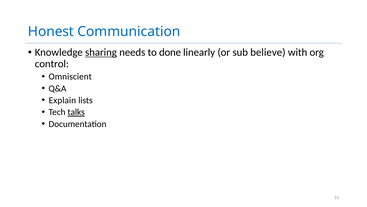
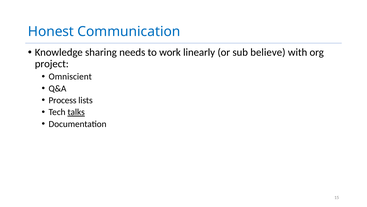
sharing underline: present -> none (101, 52)
done: done -> work (170, 52)
control: control -> project (52, 64)
Explain: Explain -> Process (62, 100)
